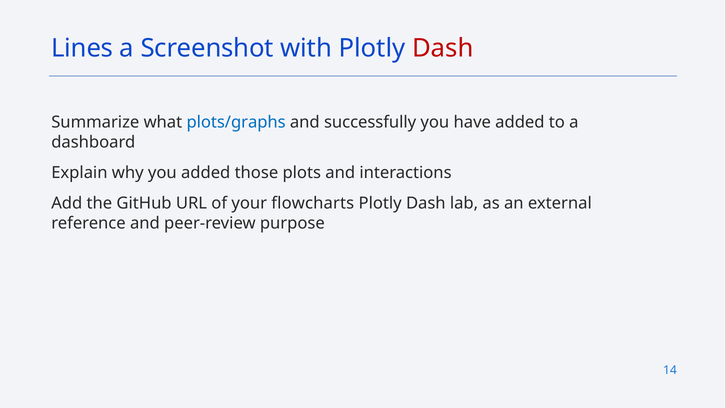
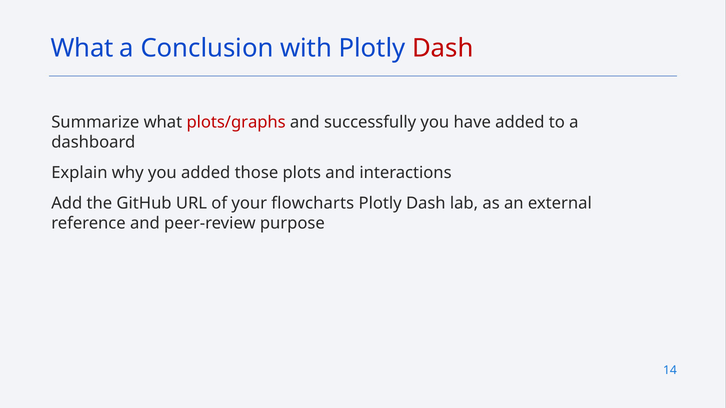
Lines: Lines -> What (82, 48)
Screenshot: Screenshot -> Conclusion (207, 48)
plots/graphs colour: blue -> red (236, 123)
